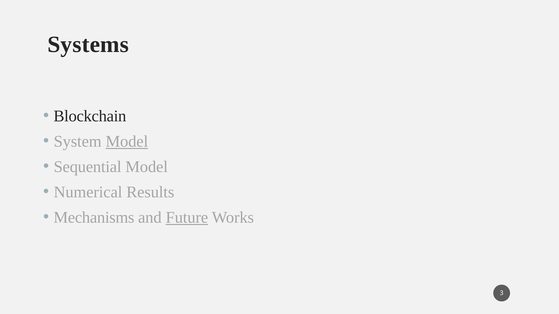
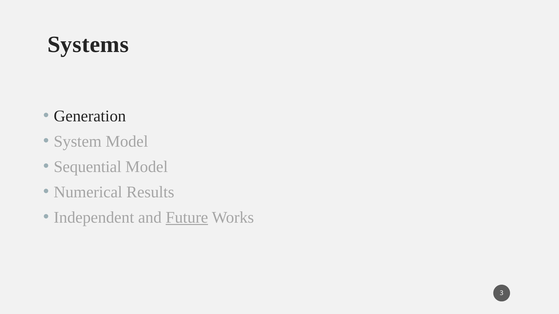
Blockchain: Blockchain -> Generation (90, 116)
Model underline: present -> none (127, 142)
Mechanisms: Mechanisms -> Independent (94, 218)
